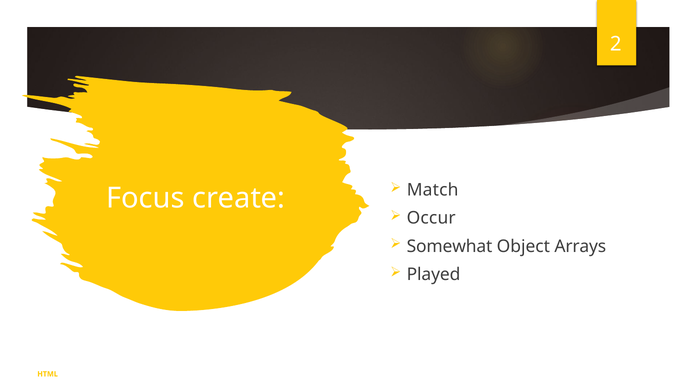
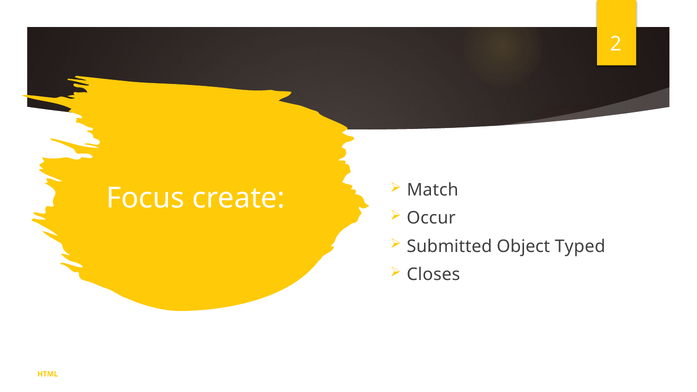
Somewhat: Somewhat -> Submitted (449, 246)
Arrays: Arrays -> Typed (580, 246)
Played: Played -> Closes (433, 275)
